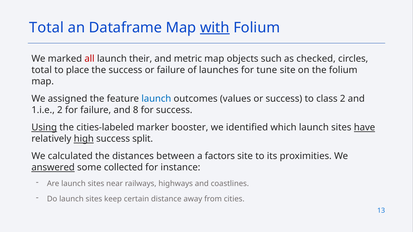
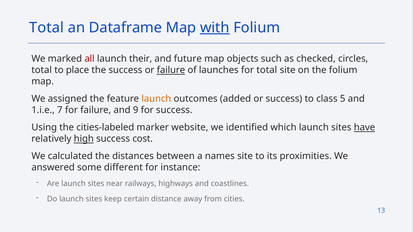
metric: metric -> future (188, 59)
failure underline: none -> present (171, 70)
for tune: tune -> total (267, 70)
launch colour: blue -> orange (156, 99)
values: values -> added (236, 99)
class 2: 2 -> 5 (343, 99)
1.i.e 2: 2 -> 7 (60, 110)
8: 8 -> 9 (136, 110)
Using underline: present -> none (44, 128)
booster: booster -> website (190, 128)
split: split -> cost (143, 139)
factors: factors -> names (220, 156)
answered underline: present -> none (53, 168)
collected: collected -> different (123, 168)
